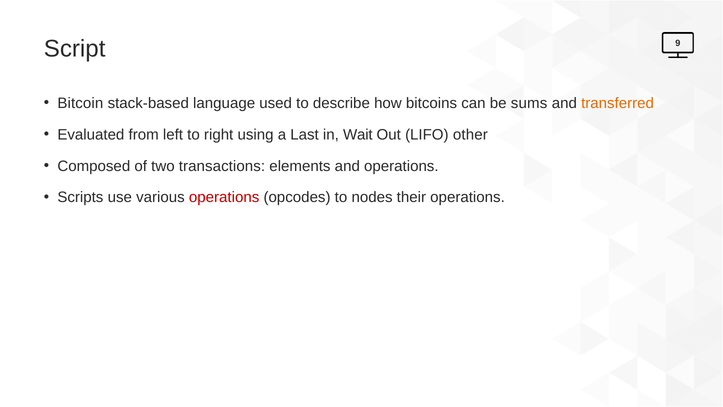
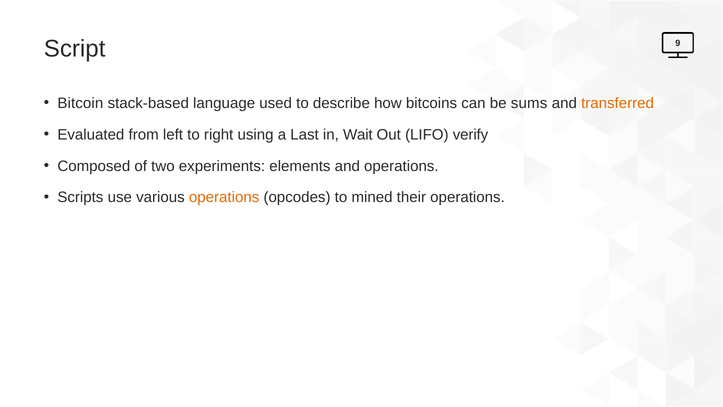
other: other -> verify (471, 135)
transactions: transactions -> experiments (222, 166)
operations colour: red -> orange (224, 197)
nodes: nodes -> mined (372, 197)
